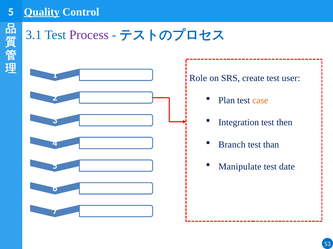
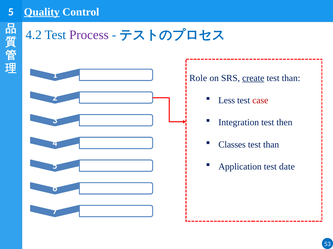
3.1: 3.1 -> 4.2 (34, 35)
create underline: none -> present (253, 78)
user: user -> than (291, 78)
Plan: Plan -> Less (227, 101)
case colour: orange -> red (260, 101)
Branch: Branch -> Classes (232, 145)
Manipulate: Manipulate -> Application (240, 167)
